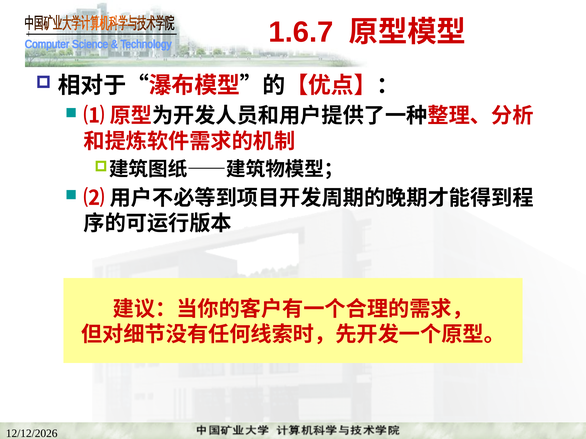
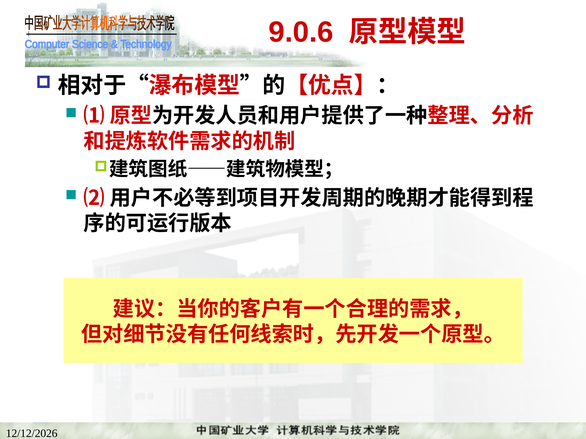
1.6.7: 1.6.7 -> 9.0.6 (301, 32)
